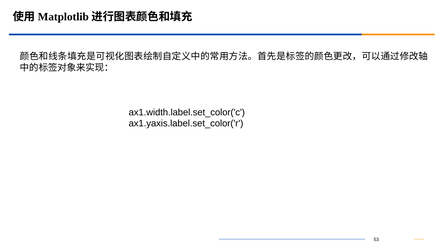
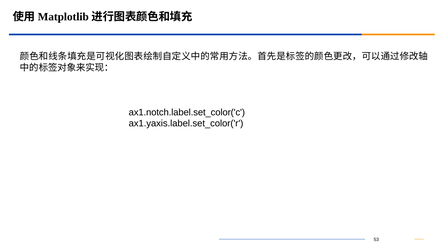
ax1.width.label.set_color('c: ax1.width.label.set_color('c -> ax1.notch.label.set_color('c (187, 112)
